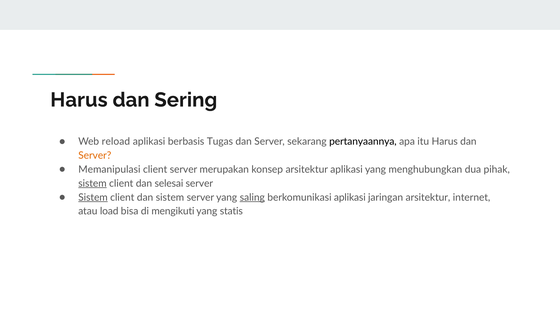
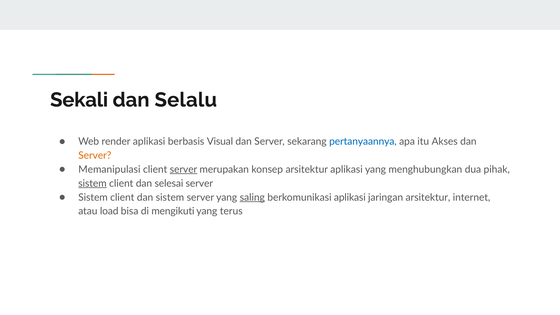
Harus: Harus -> Sekali (79, 100)
Sering: Sering -> Selalu (186, 100)
reload: reload -> render (116, 142)
Tugas: Tugas -> Visual (220, 142)
pertanyaannya colour: black -> blue (363, 142)
itu Harus: Harus -> Akses (445, 142)
server underline: none -> present (184, 169)
Sistem underline: present -> none (93, 197)
statis: statis -> terus (231, 211)
